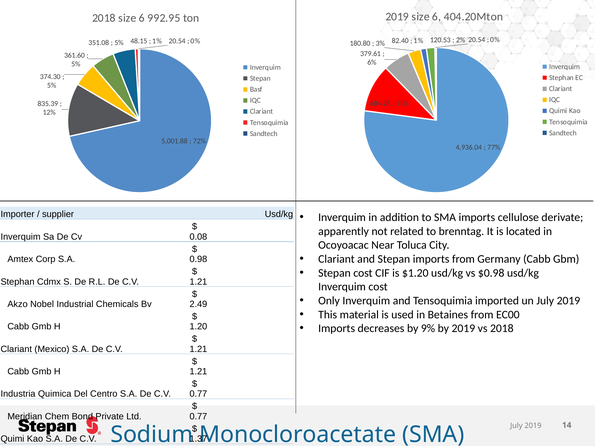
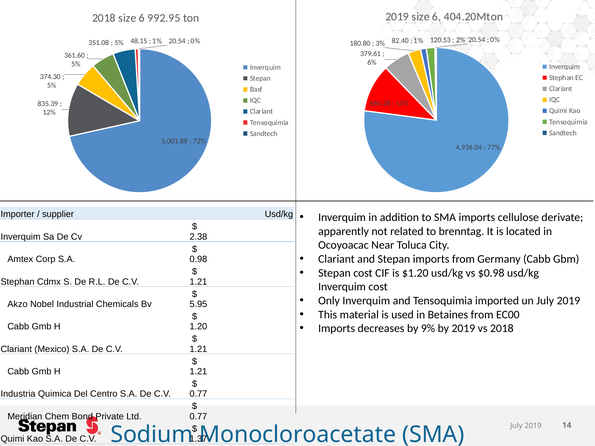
0.08: 0.08 -> 2.38 (198, 237)
2.49: 2.49 -> 5.95 (198, 304)
